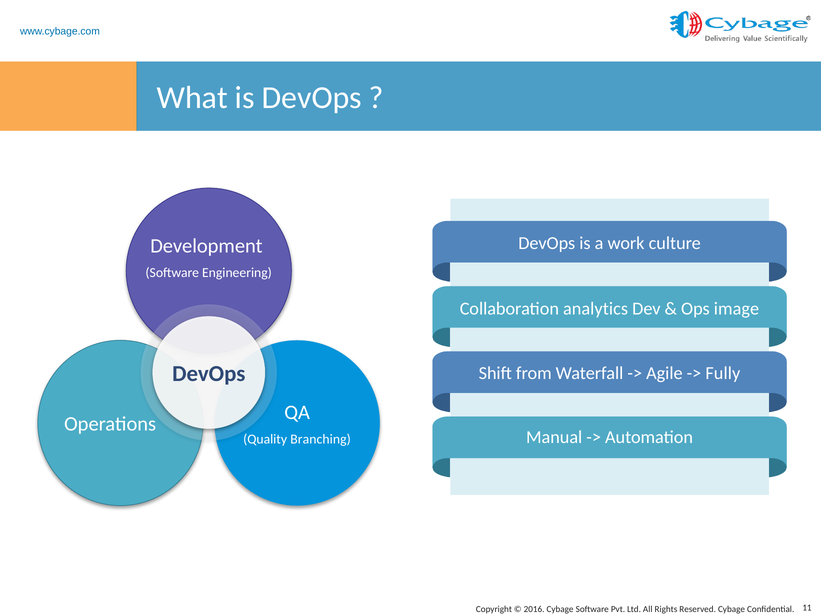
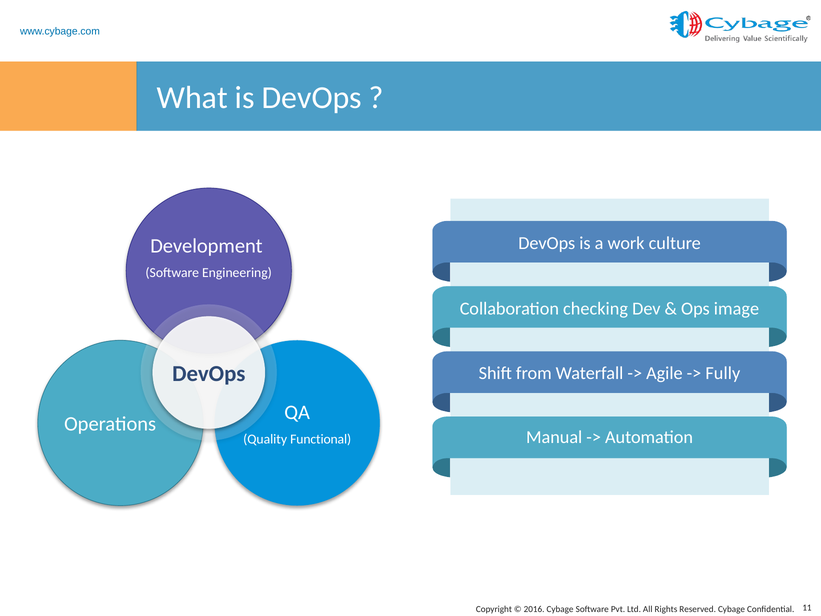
analytics: analytics -> checking (596, 309)
Branching: Branching -> Functional (321, 439)
